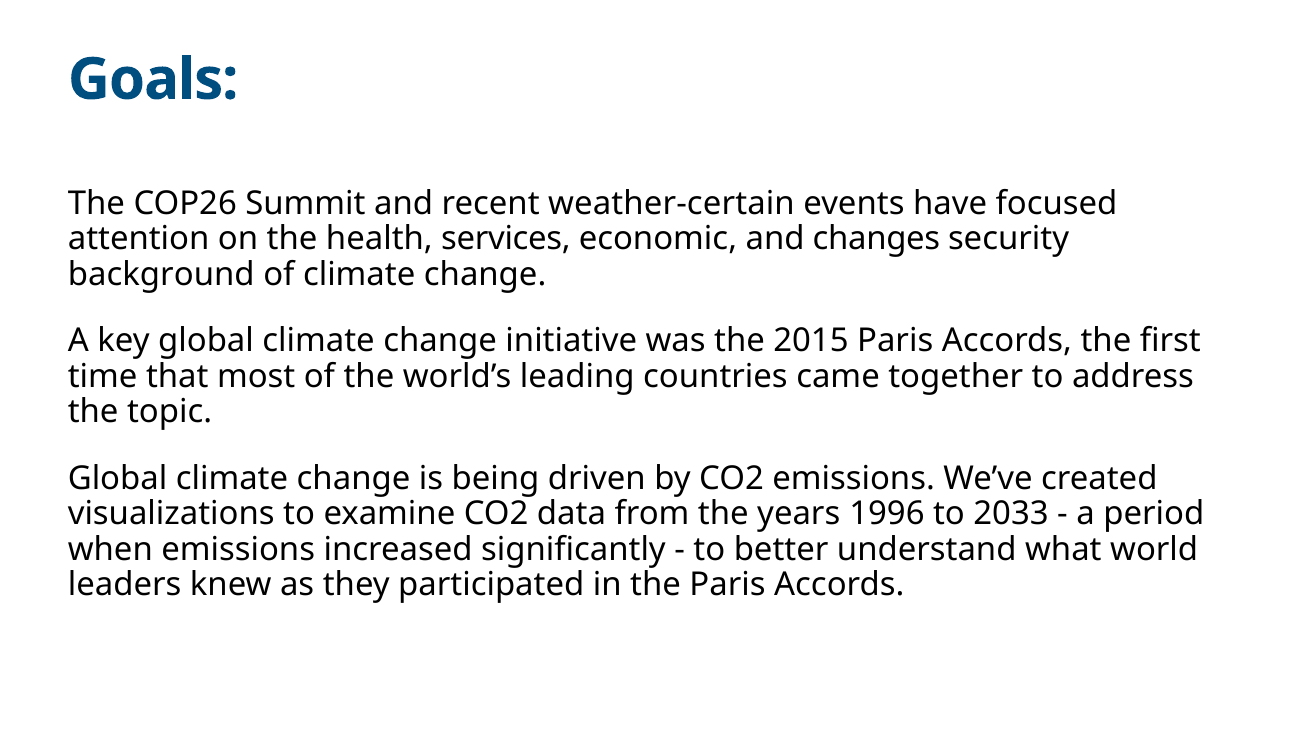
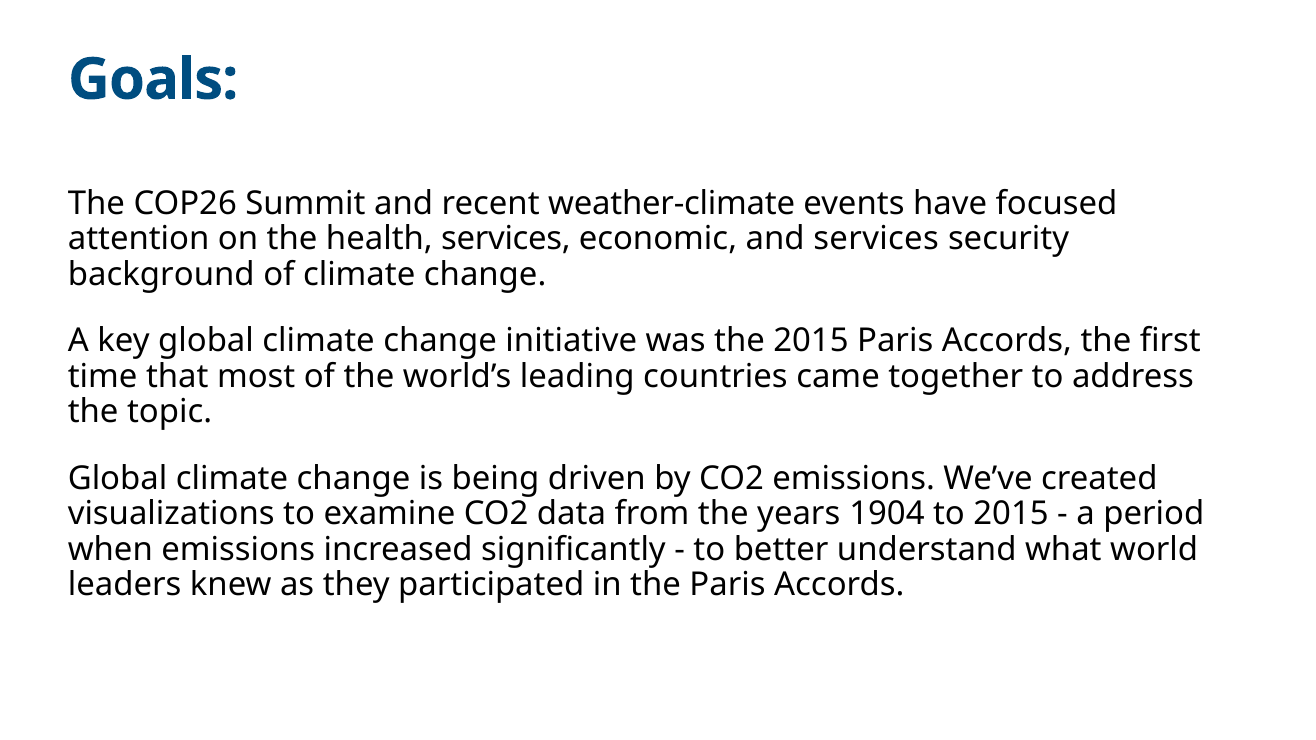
weather-certain: weather-certain -> weather-climate (672, 203)
and changes: changes -> services (876, 239)
1996: 1996 -> 1904 (887, 514)
to 2033: 2033 -> 2015 (1011, 514)
